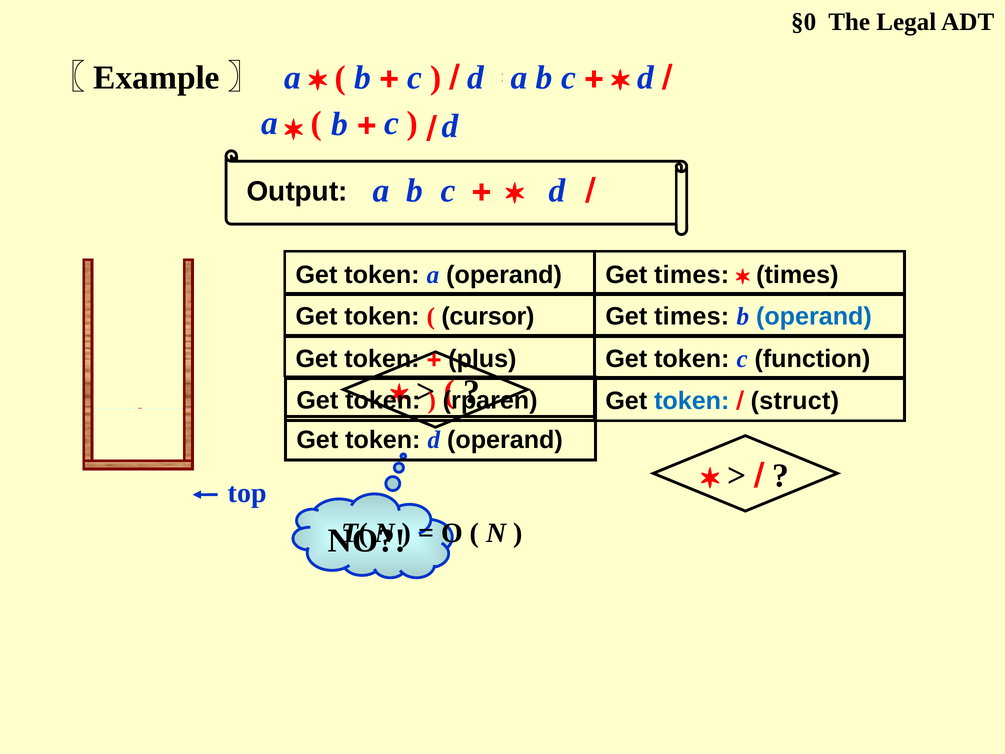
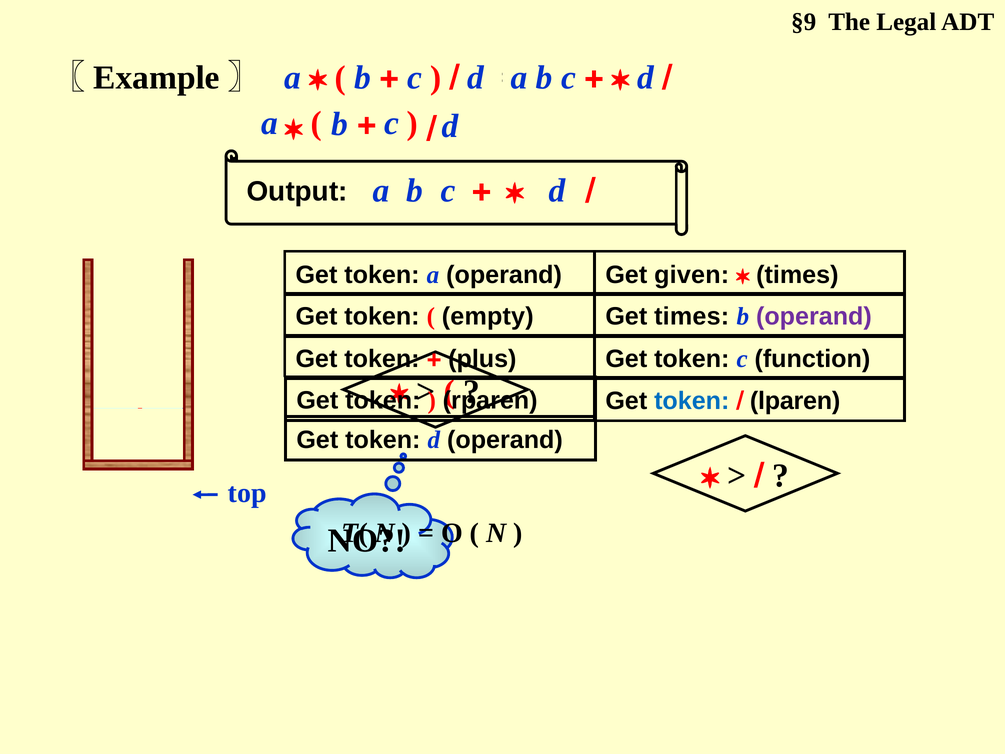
§0: §0 -> §9 (804, 22)
times: times -> given (692, 275)
cursor: cursor -> empty (488, 317)
operand colour: blue -> purple (814, 317)
struct: struct -> lparen (795, 401)
